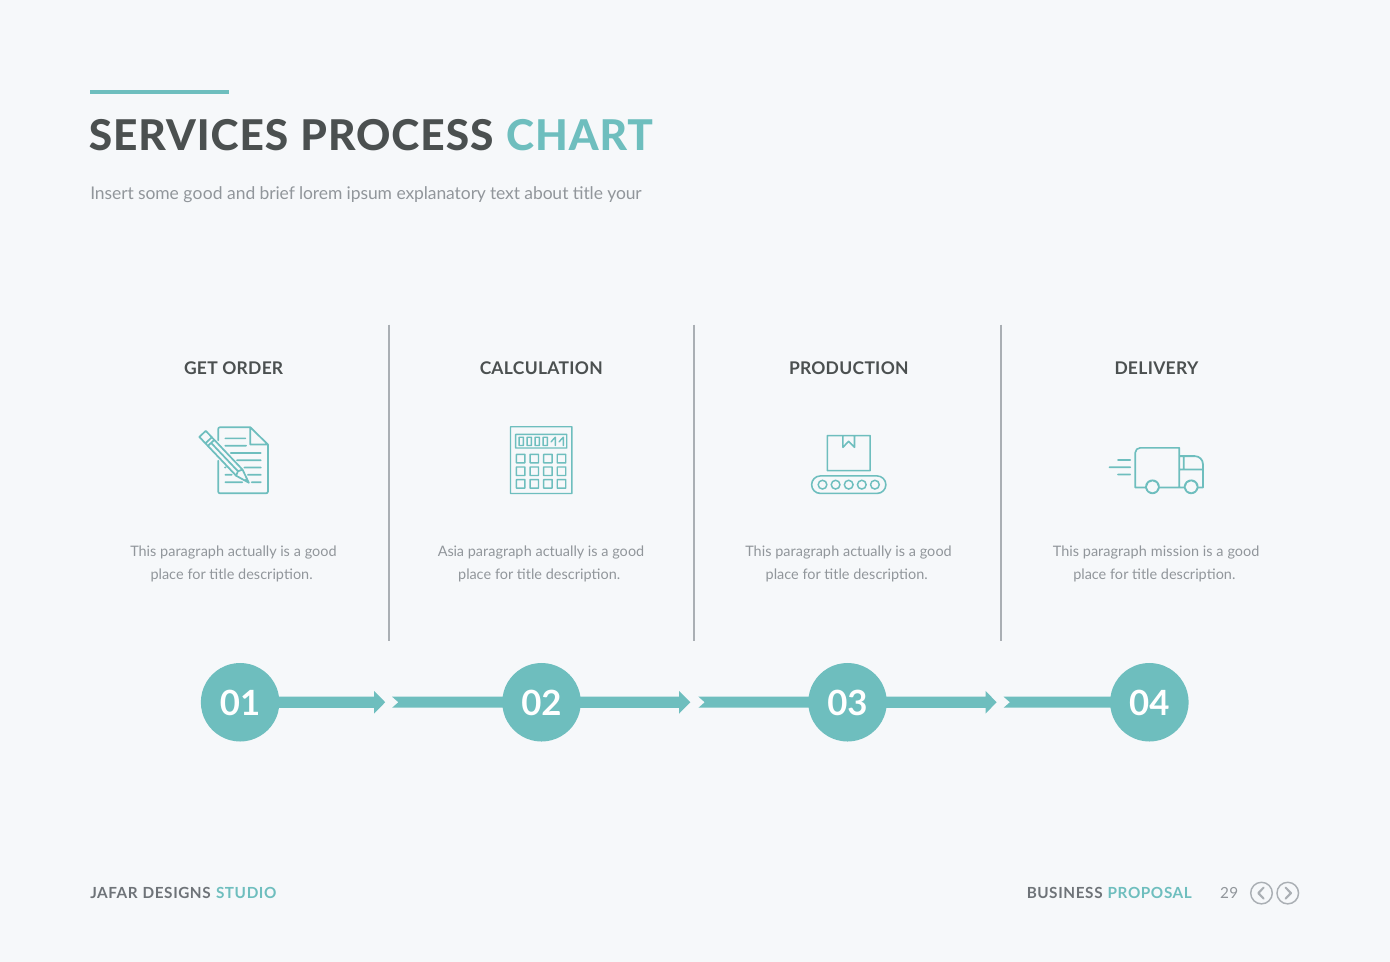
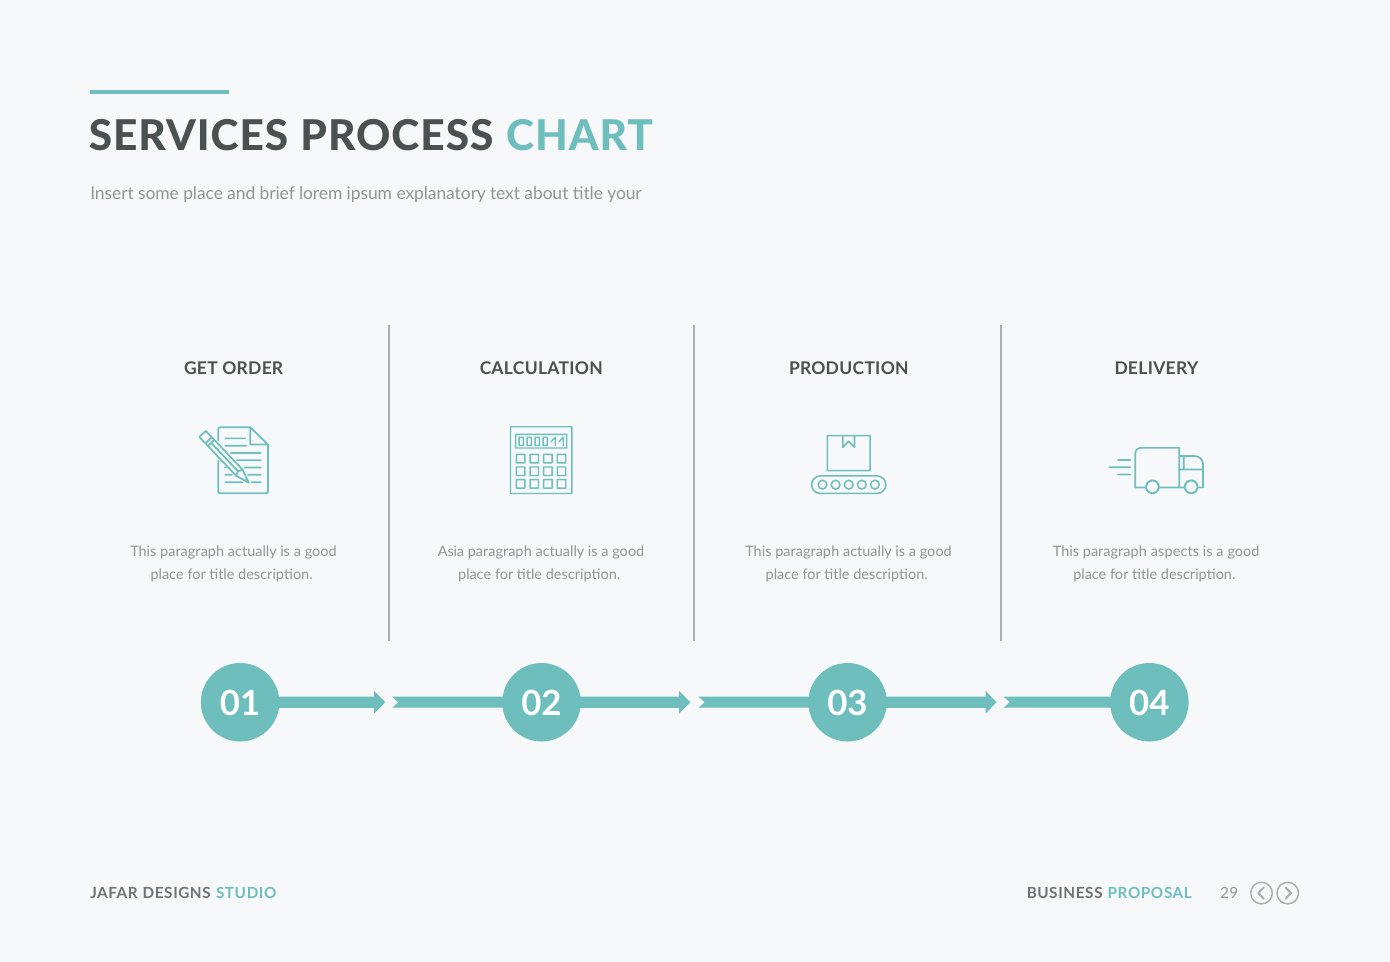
some good: good -> place (203, 193)
mission: mission -> aspects (1175, 552)
